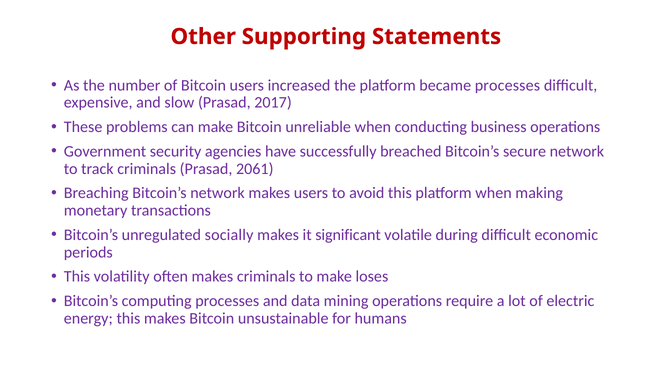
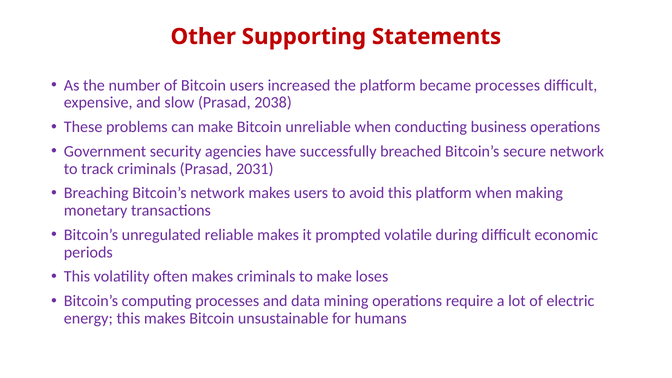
2017: 2017 -> 2038 (273, 103)
2061: 2061 -> 2031 (255, 169)
socially: socially -> reliable (229, 235)
significant: significant -> prompted (348, 235)
